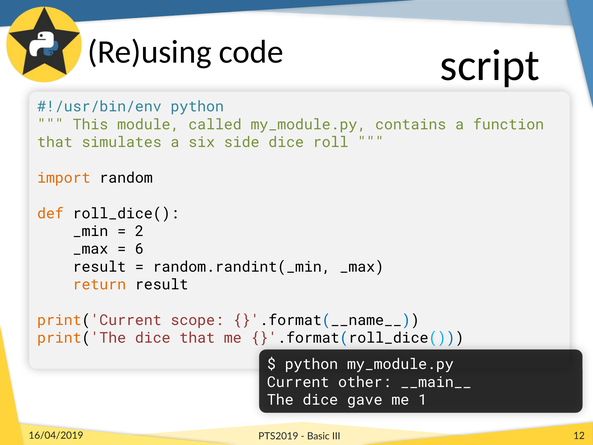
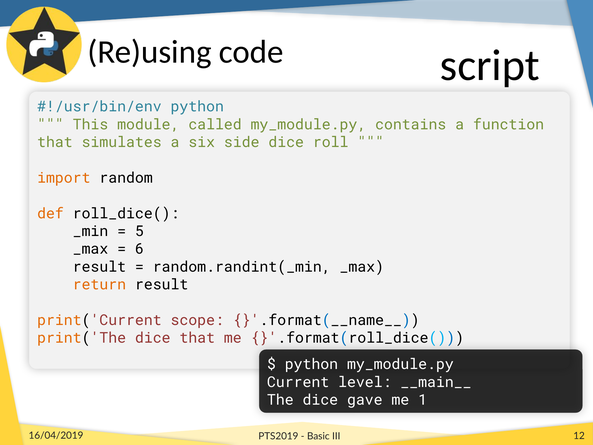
2: 2 -> 5 (139, 231)
other: other -> level (365, 382)
